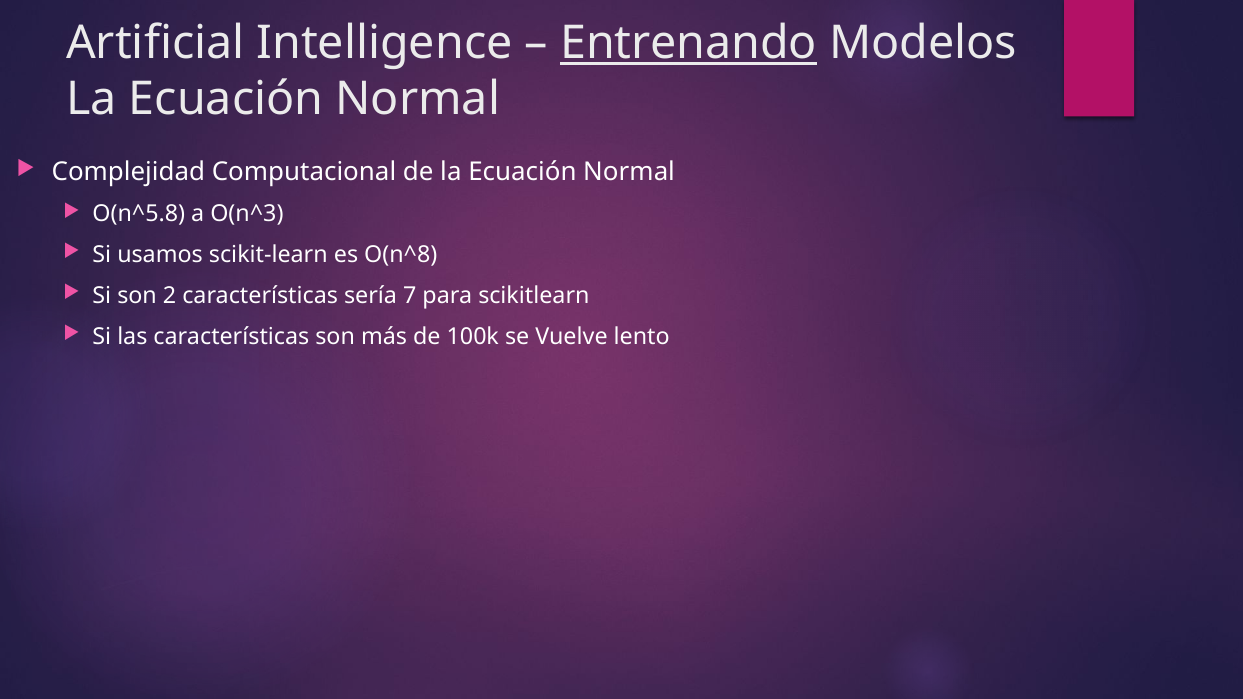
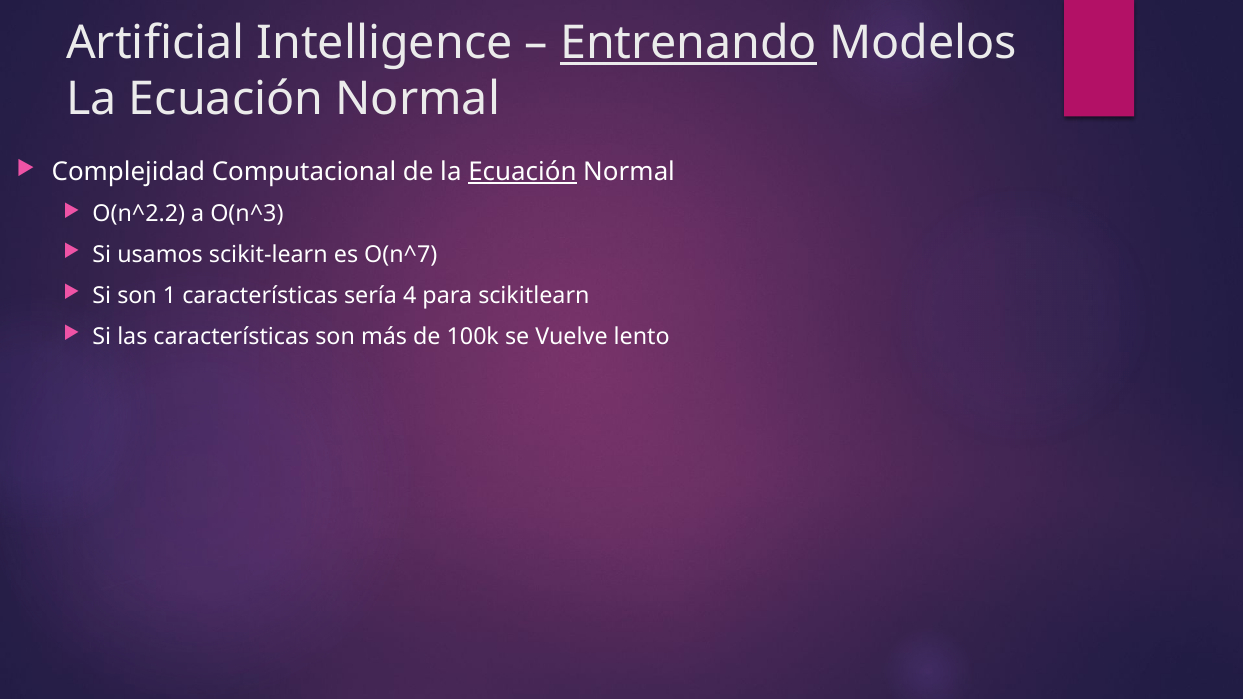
Ecuación underline: none -> present (522, 172)
O(n^5.8: O(n^5.8 -> O(n^2.2 (139, 214)
O(n^8: O(n^8 -> O(n^7 (401, 255)
2: 2 -> 1 (170, 296)
7: 7 -> 4 (410, 296)
